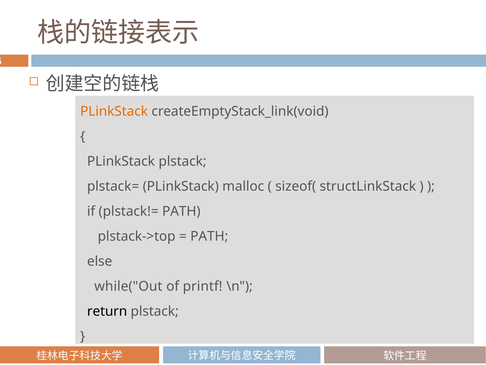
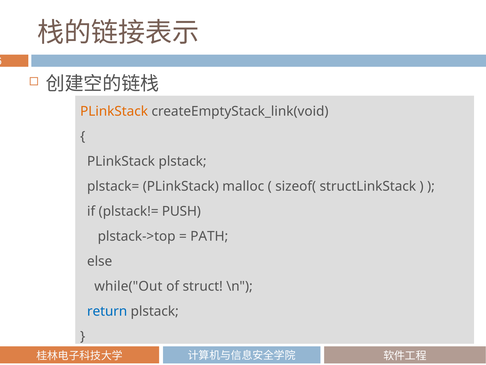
plstack!= PATH: PATH -> PUSH (181, 211)
printf: printf -> struct (203, 286)
return colour: black -> blue (107, 311)
